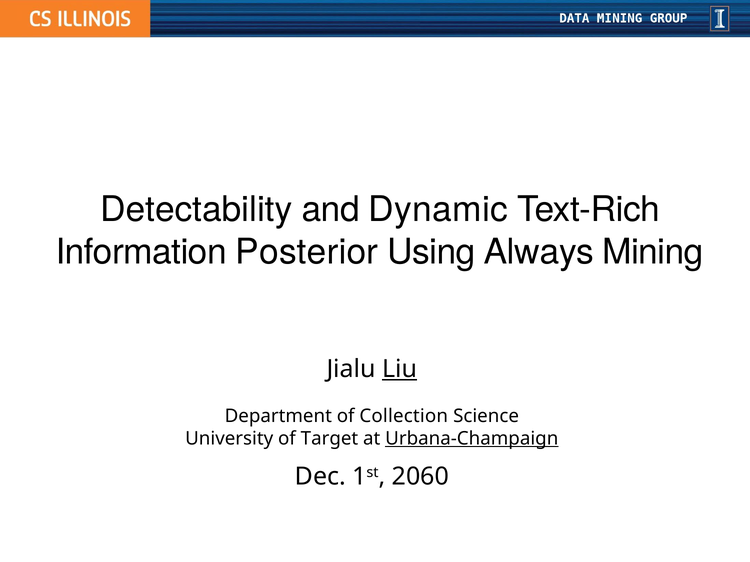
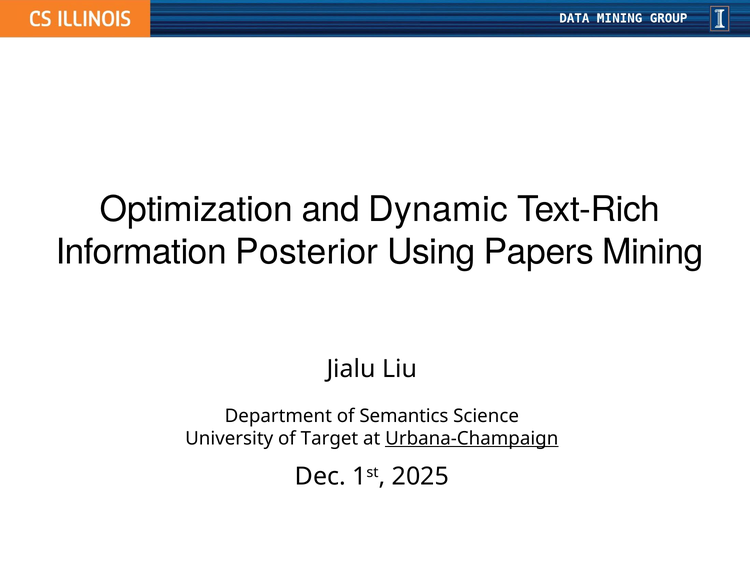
Detectability: Detectability -> Optimization (196, 210)
Always: Always -> Papers (539, 252)
Liu underline: present -> none (400, 369)
Collection: Collection -> Semantics (404, 416)
2060: 2060 -> 2025 (420, 477)
